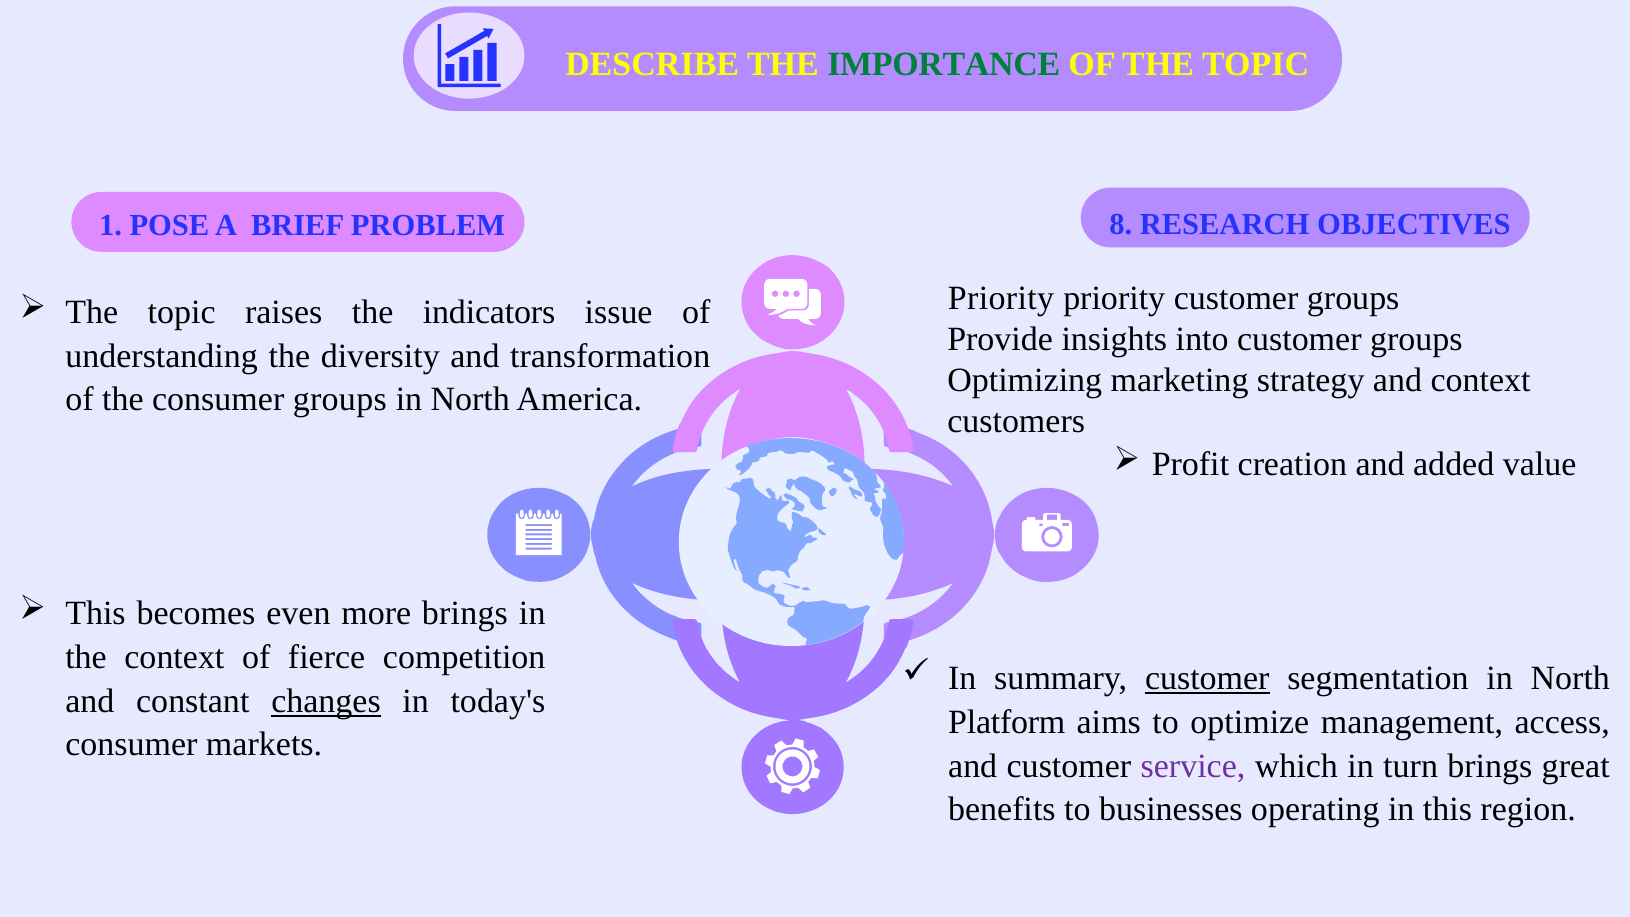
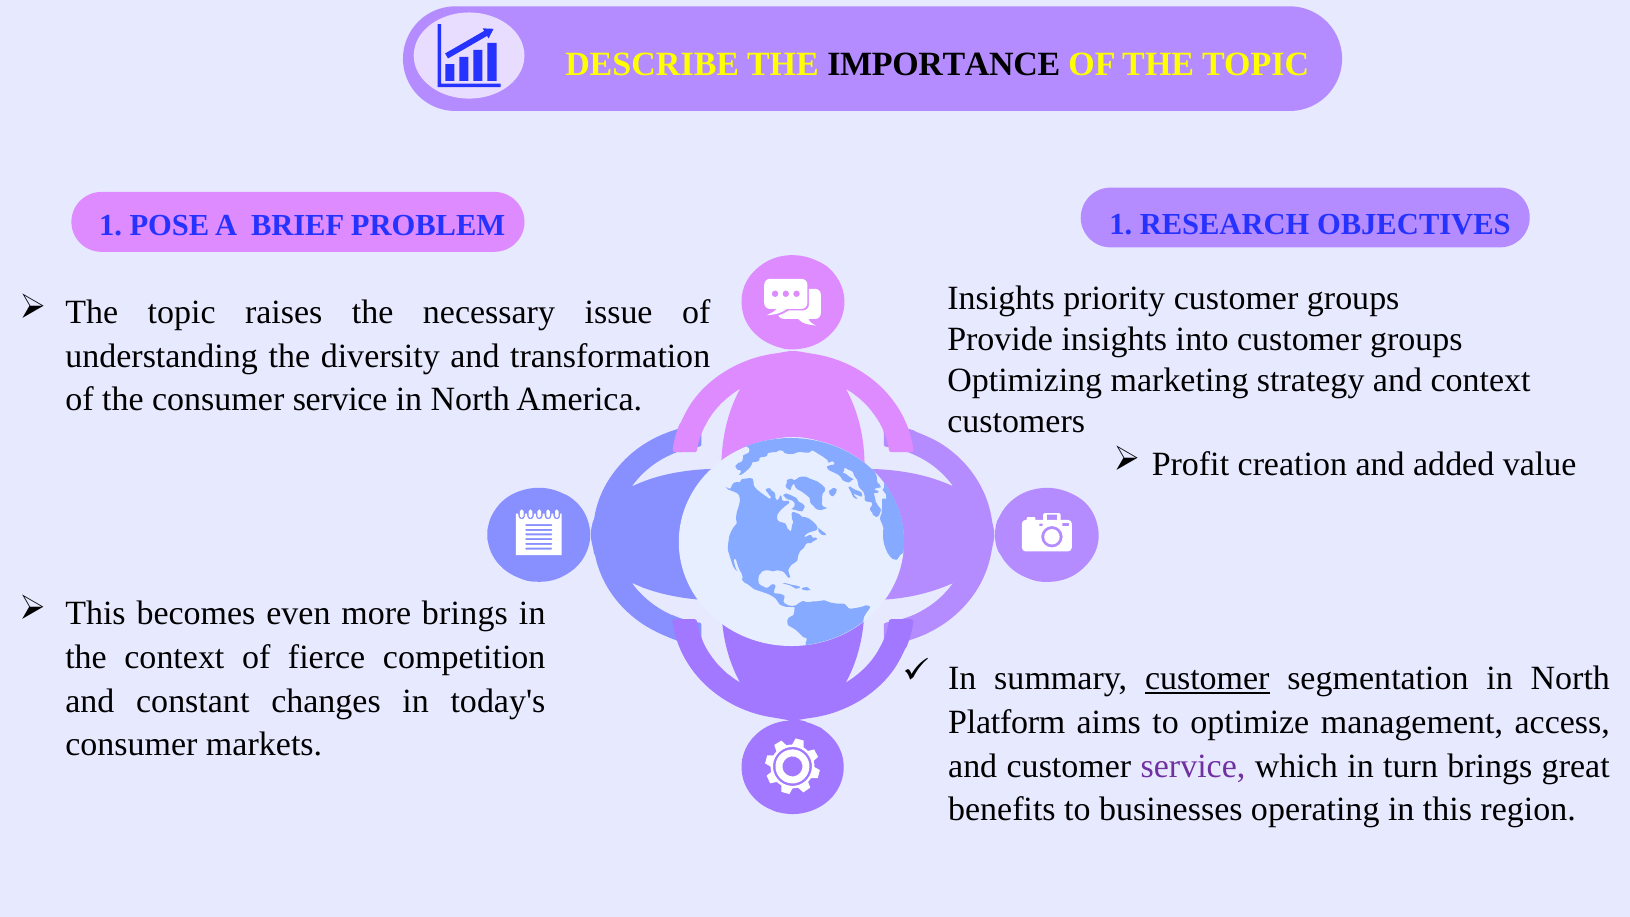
IMPORTANCE colour: green -> black (944, 64)
PROBLEM 8: 8 -> 1 (1121, 225)
Priority: Priority -> Insights (1001, 299)
indicators: indicators -> necessary (489, 312)
consumer groups: groups -> service (340, 400)
changes underline: present -> none (326, 701)
